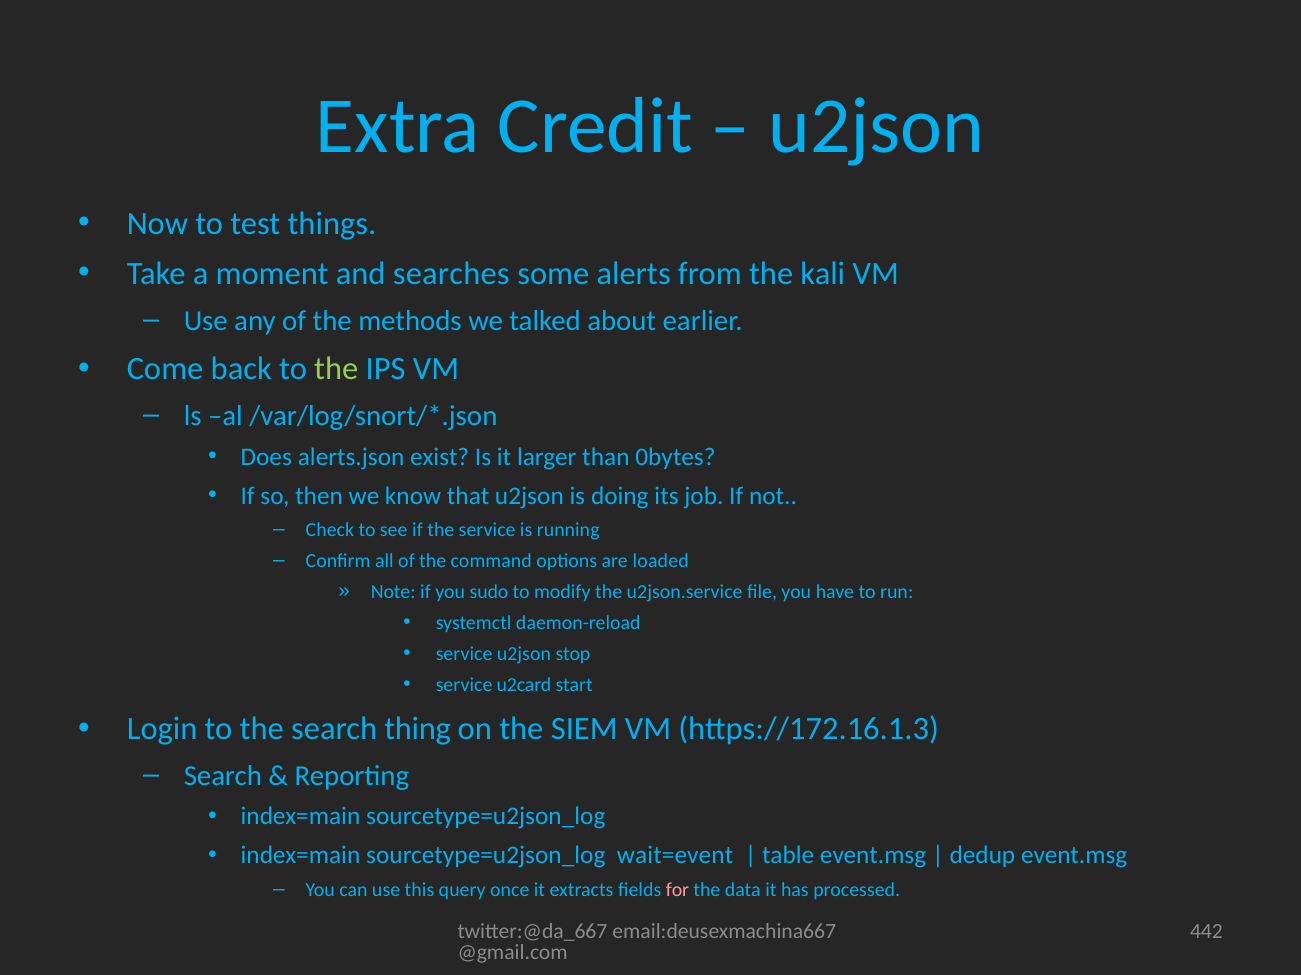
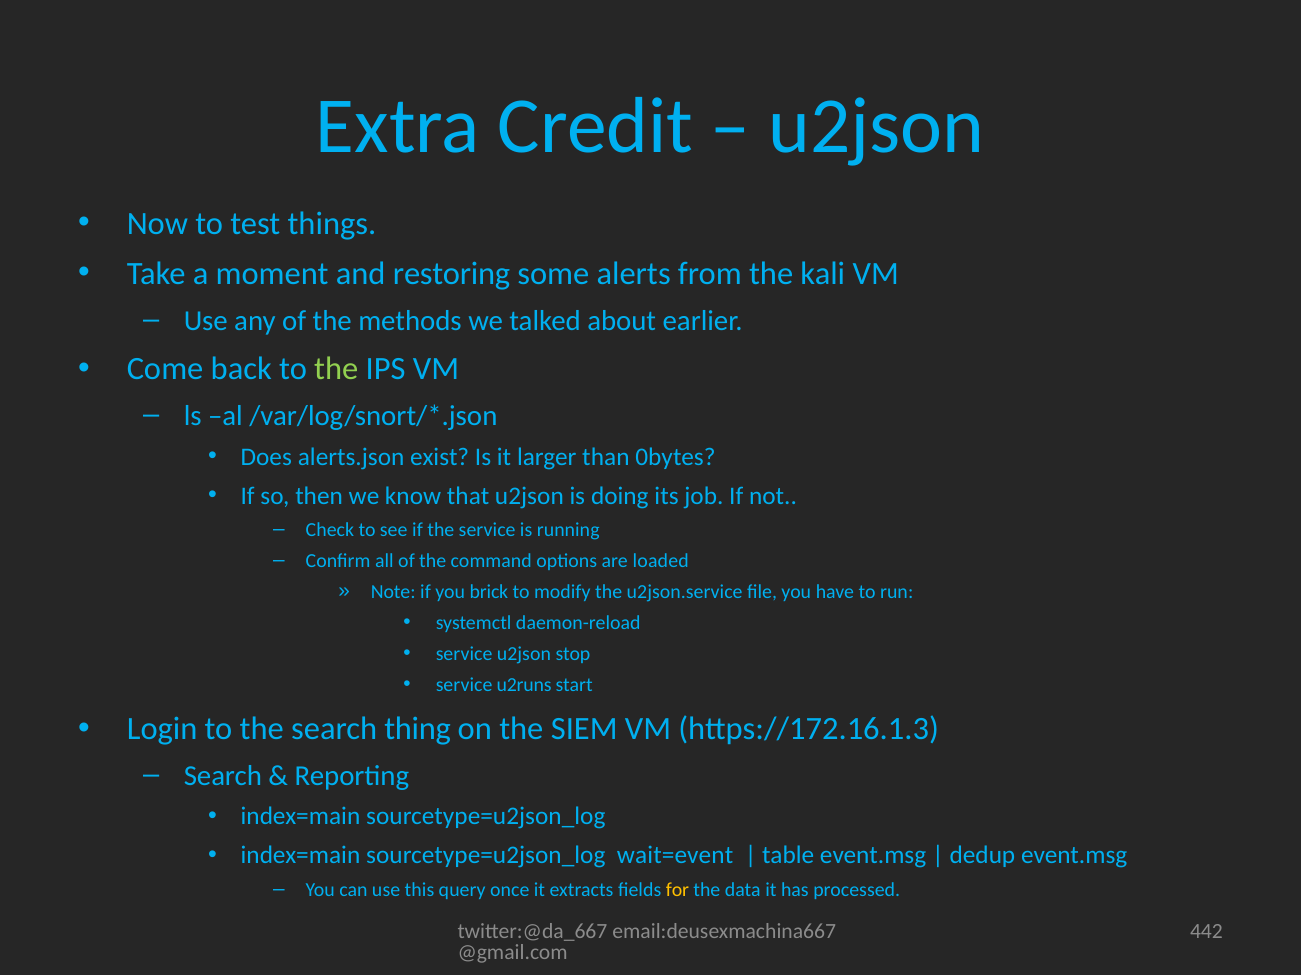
searches: searches -> restoring (452, 274)
sudo: sudo -> brick (489, 592)
u2card: u2card -> u2runs (524, 686)
for colour: pink -> yellow (677, 890)
